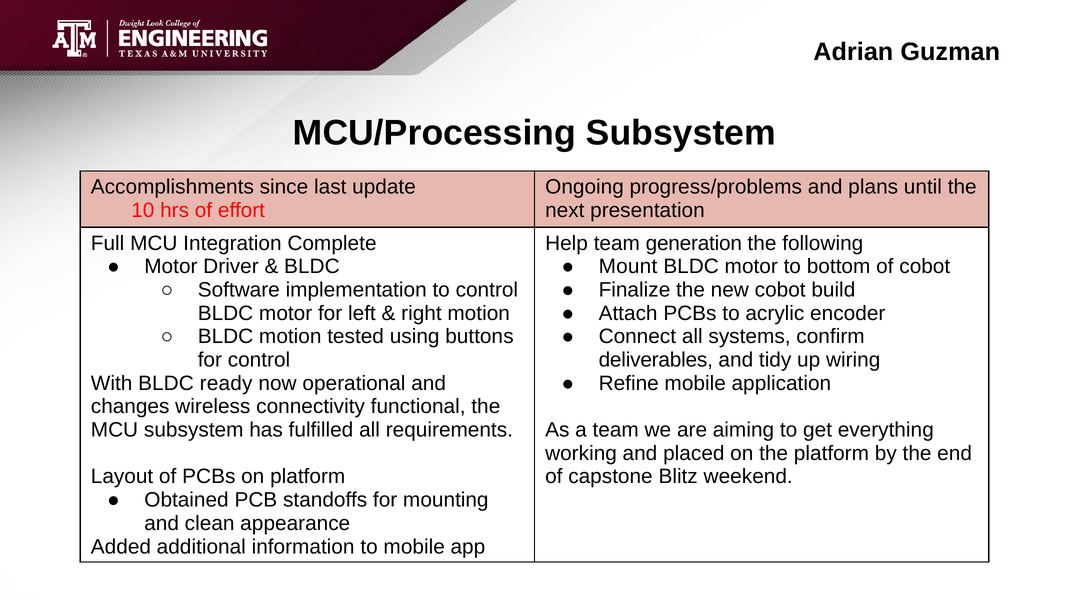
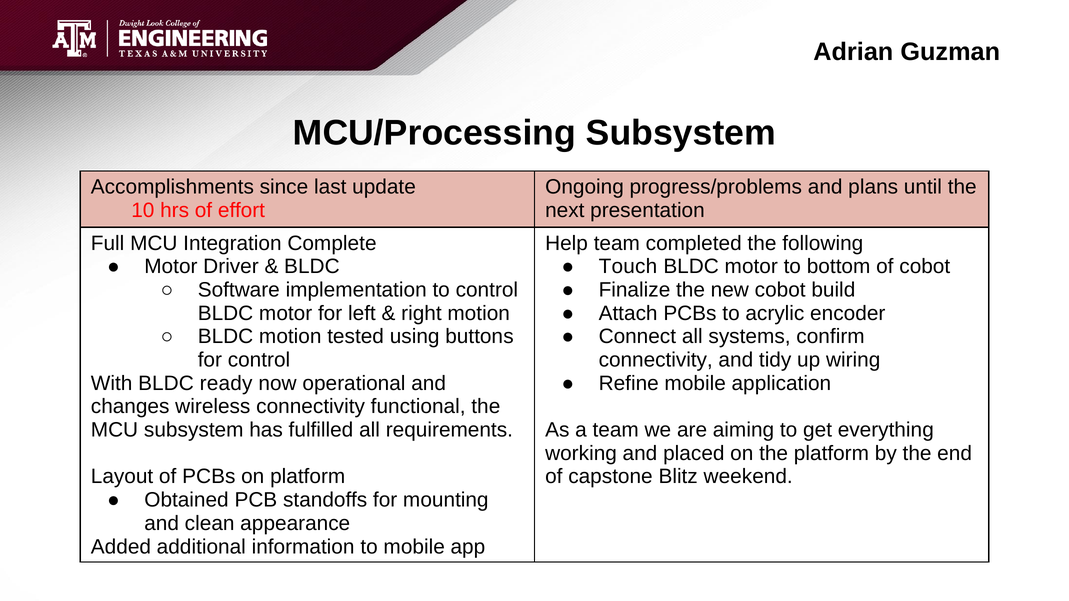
generation: generation -> completed (694, 243)
Mount: Mount -> Touch (628, 267)
deliverables: deliverables -> connectivity (656, 360)
